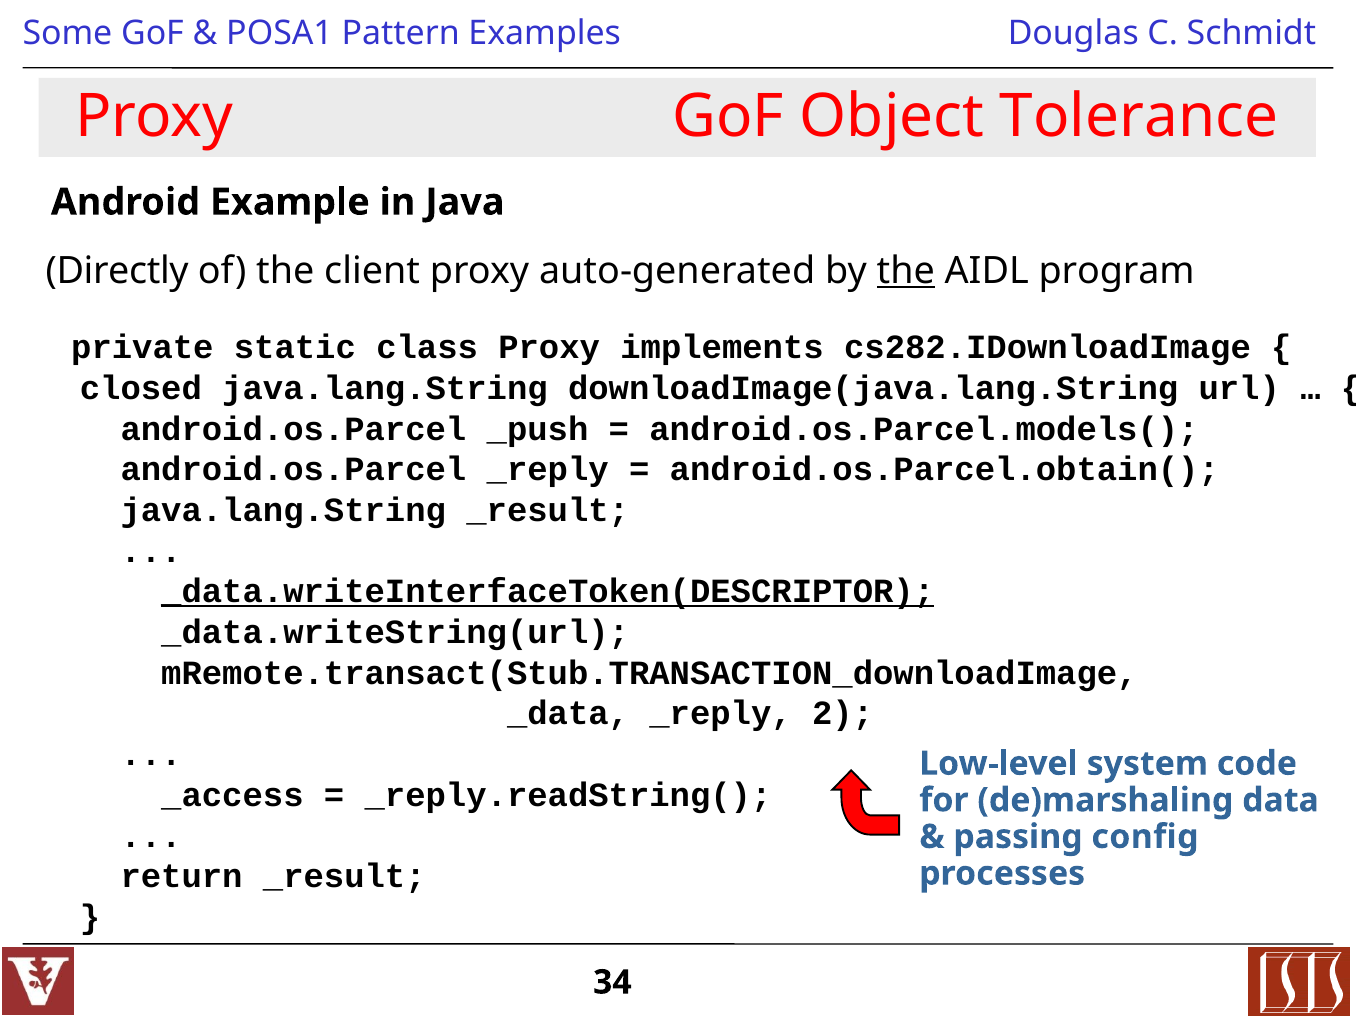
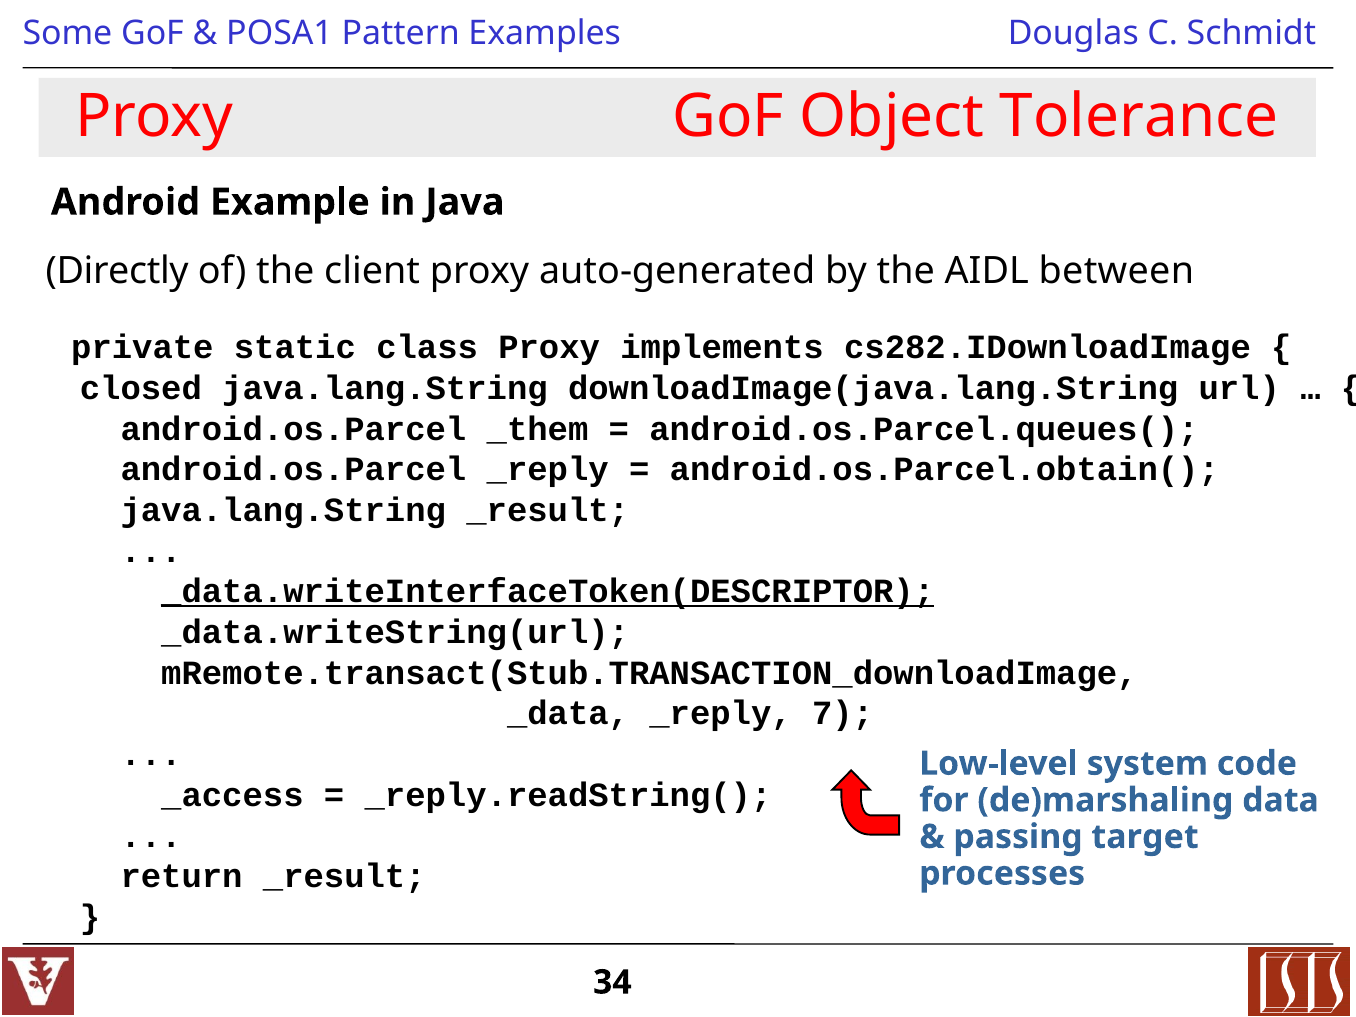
the underline: present -> none (906, 271)
program: program -> between (1116, 271)
_push: _push -> _them (538, 429)
android.os.Parcel.models(: android.os.Parcel.models( -> android.os.Parcel.queues( (924, 429)
2: 2 -> 7 (843, 714)
config: config -> target (1145, 837)
